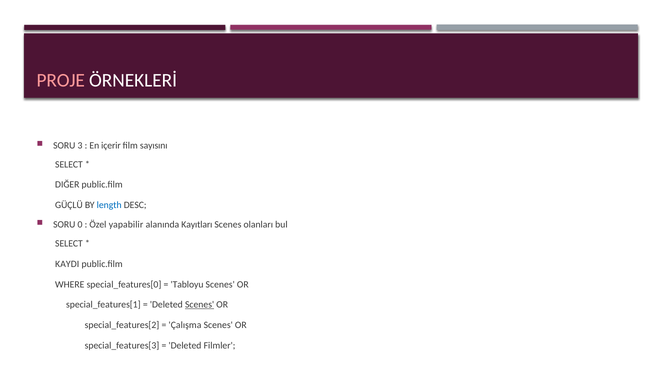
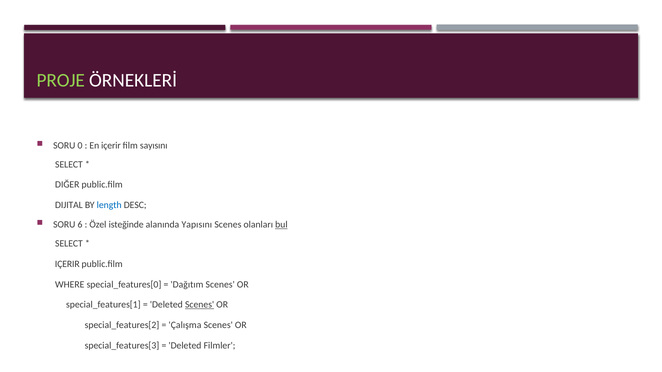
PROJE colour: pink -> light green (61, 80)
3: 3 -> 0 (80, 146)
GÜÇLÜ: GÜÇLÜ -> DIJITAL (69, 205)
0: 0 -> 6 (80, 225)
yapabilir: yapabilir -> isteğinde (126, 225)
Kayıtları: Kayıtları -> Yapısını (197, 225)
bul underline: none -> present (281, 225)
KAYDI: KAYDI -> IÇERIR (67, 264)
Tabloyu: Tabloyu -> Dağıtım (187, 285)
